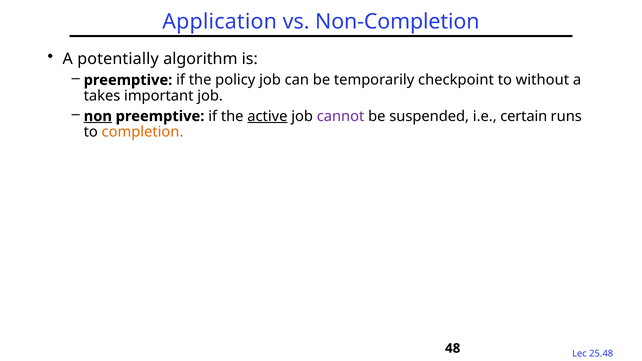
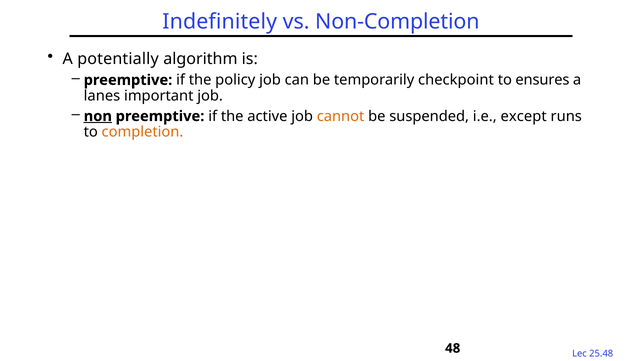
Application: Application -> Indefinitely (220, 22)
without: without -> ensures (543, 80)
takes: takes -> lanes (102, 96)
active underline: present -> none (267, 116)
cannot colour: purple -> orange (341, 116)
certain: certain -> except (524, 116)
